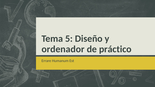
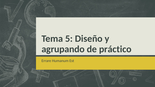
ordenador: ordenador -> agrupando (63, 49)
